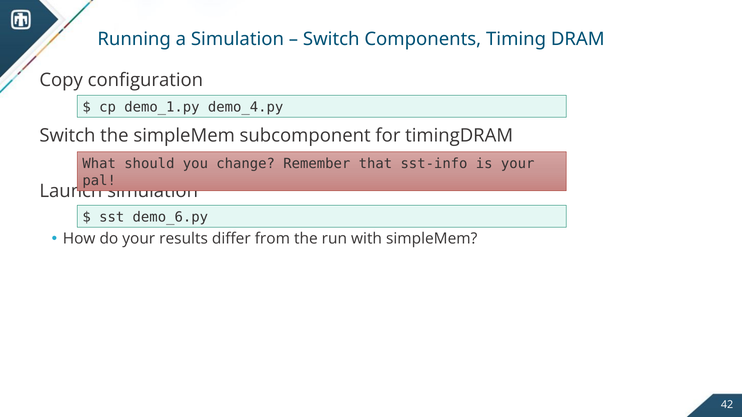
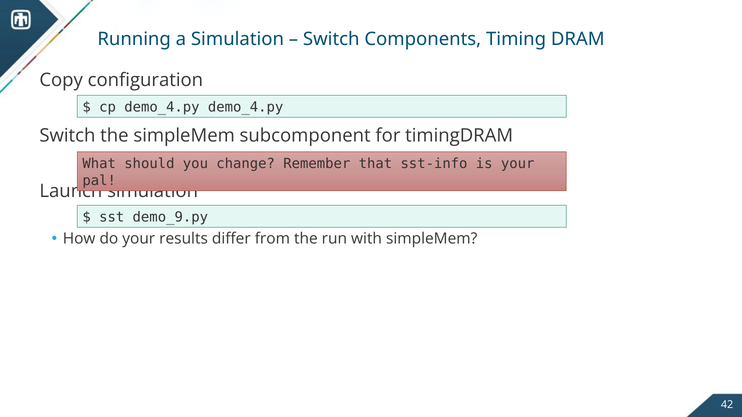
cp demo_1.py: demo_1.py -> demo_4.py (162, 107)
demo_6.py: demo_6.py -> demo_9.py (170, 217)
